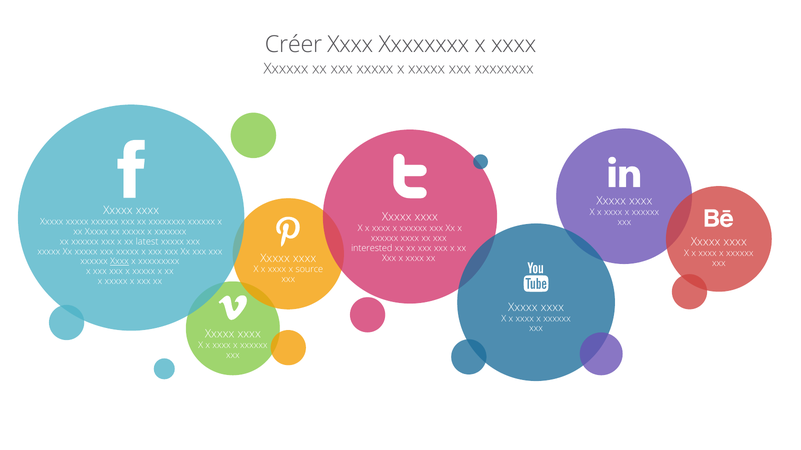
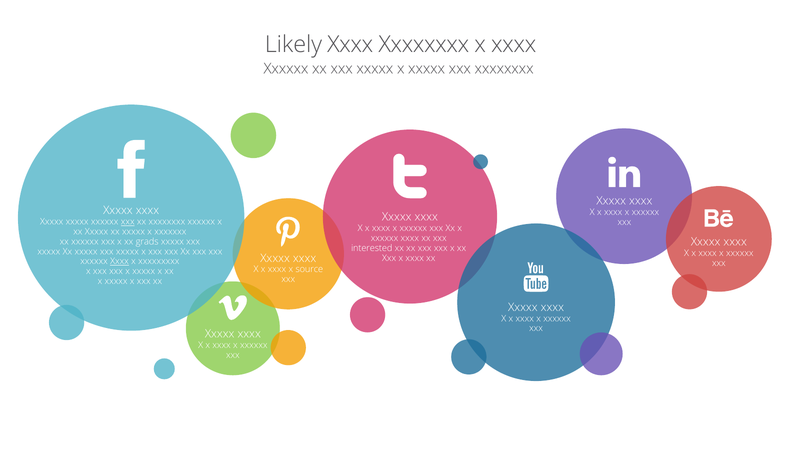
Créer: Créer -> Likely (293, 45)
xxx underline: none -> present (128, 222)
latest: latest -> grads (147, 242)
